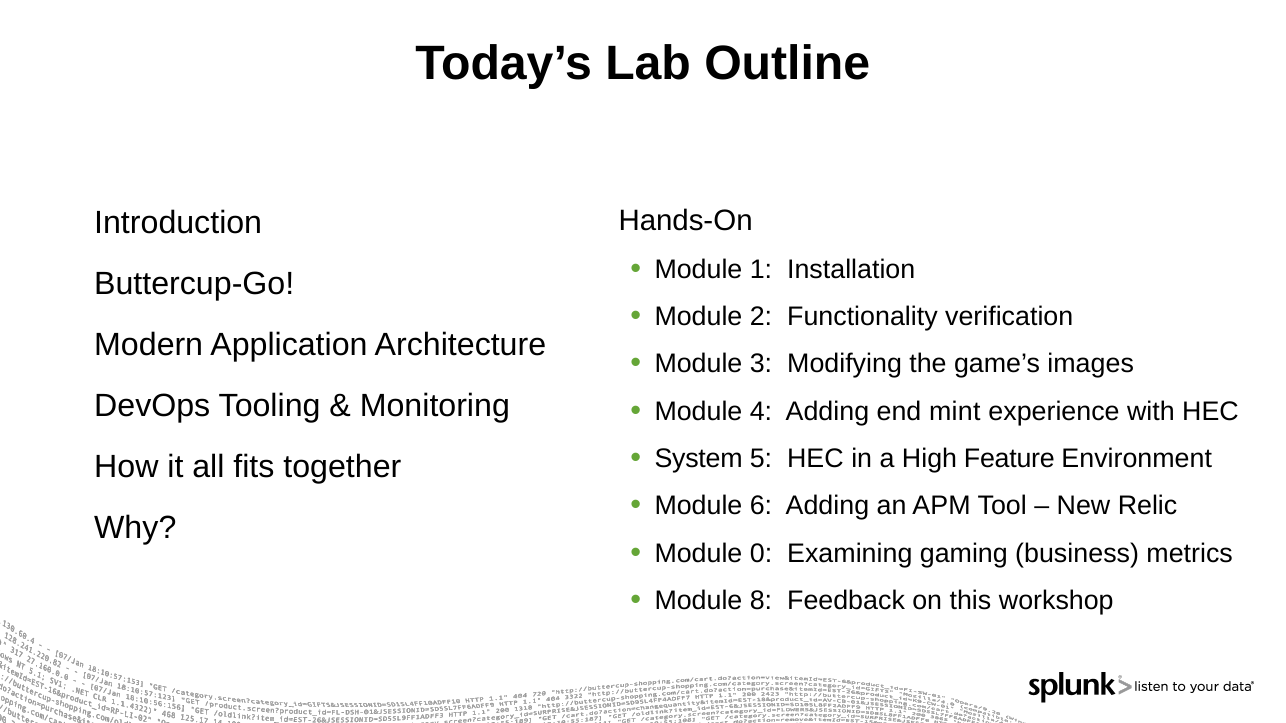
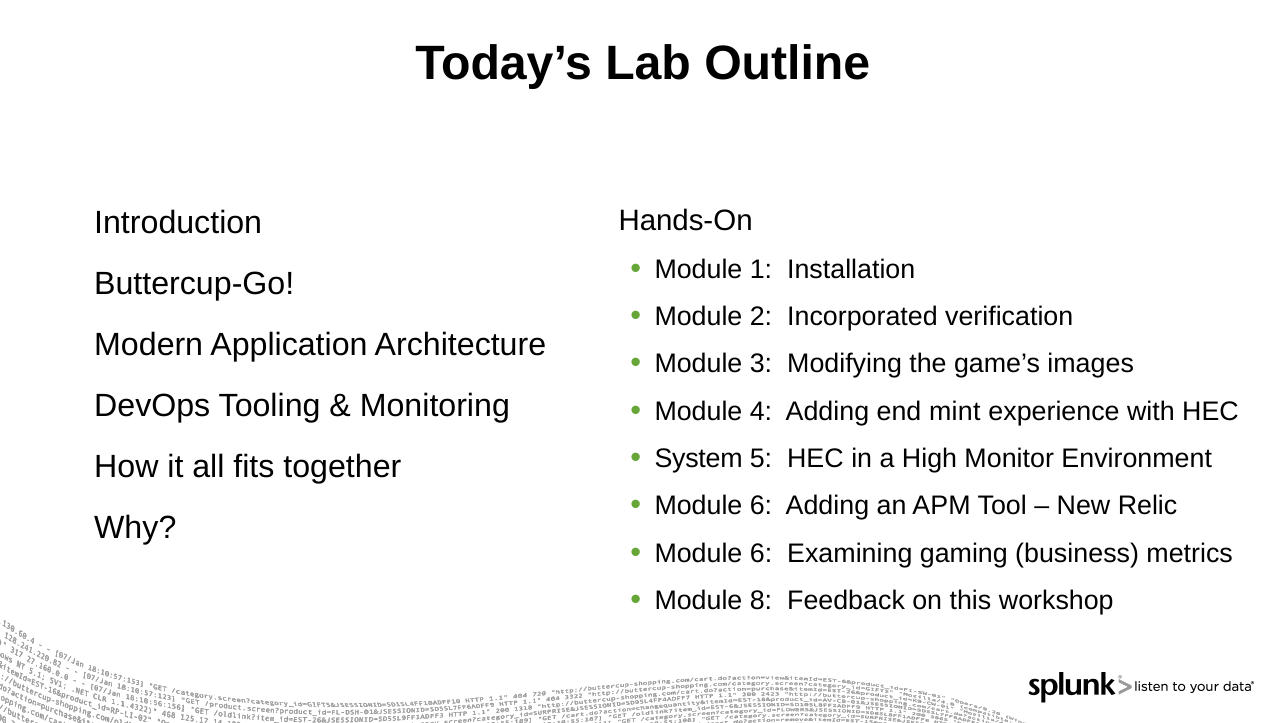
Functionality: Functionality -> Incorporated (862, 317)
Feature: Feature -> Monitor (1009, 459)
0: 0 -> 6 (761, 554)
